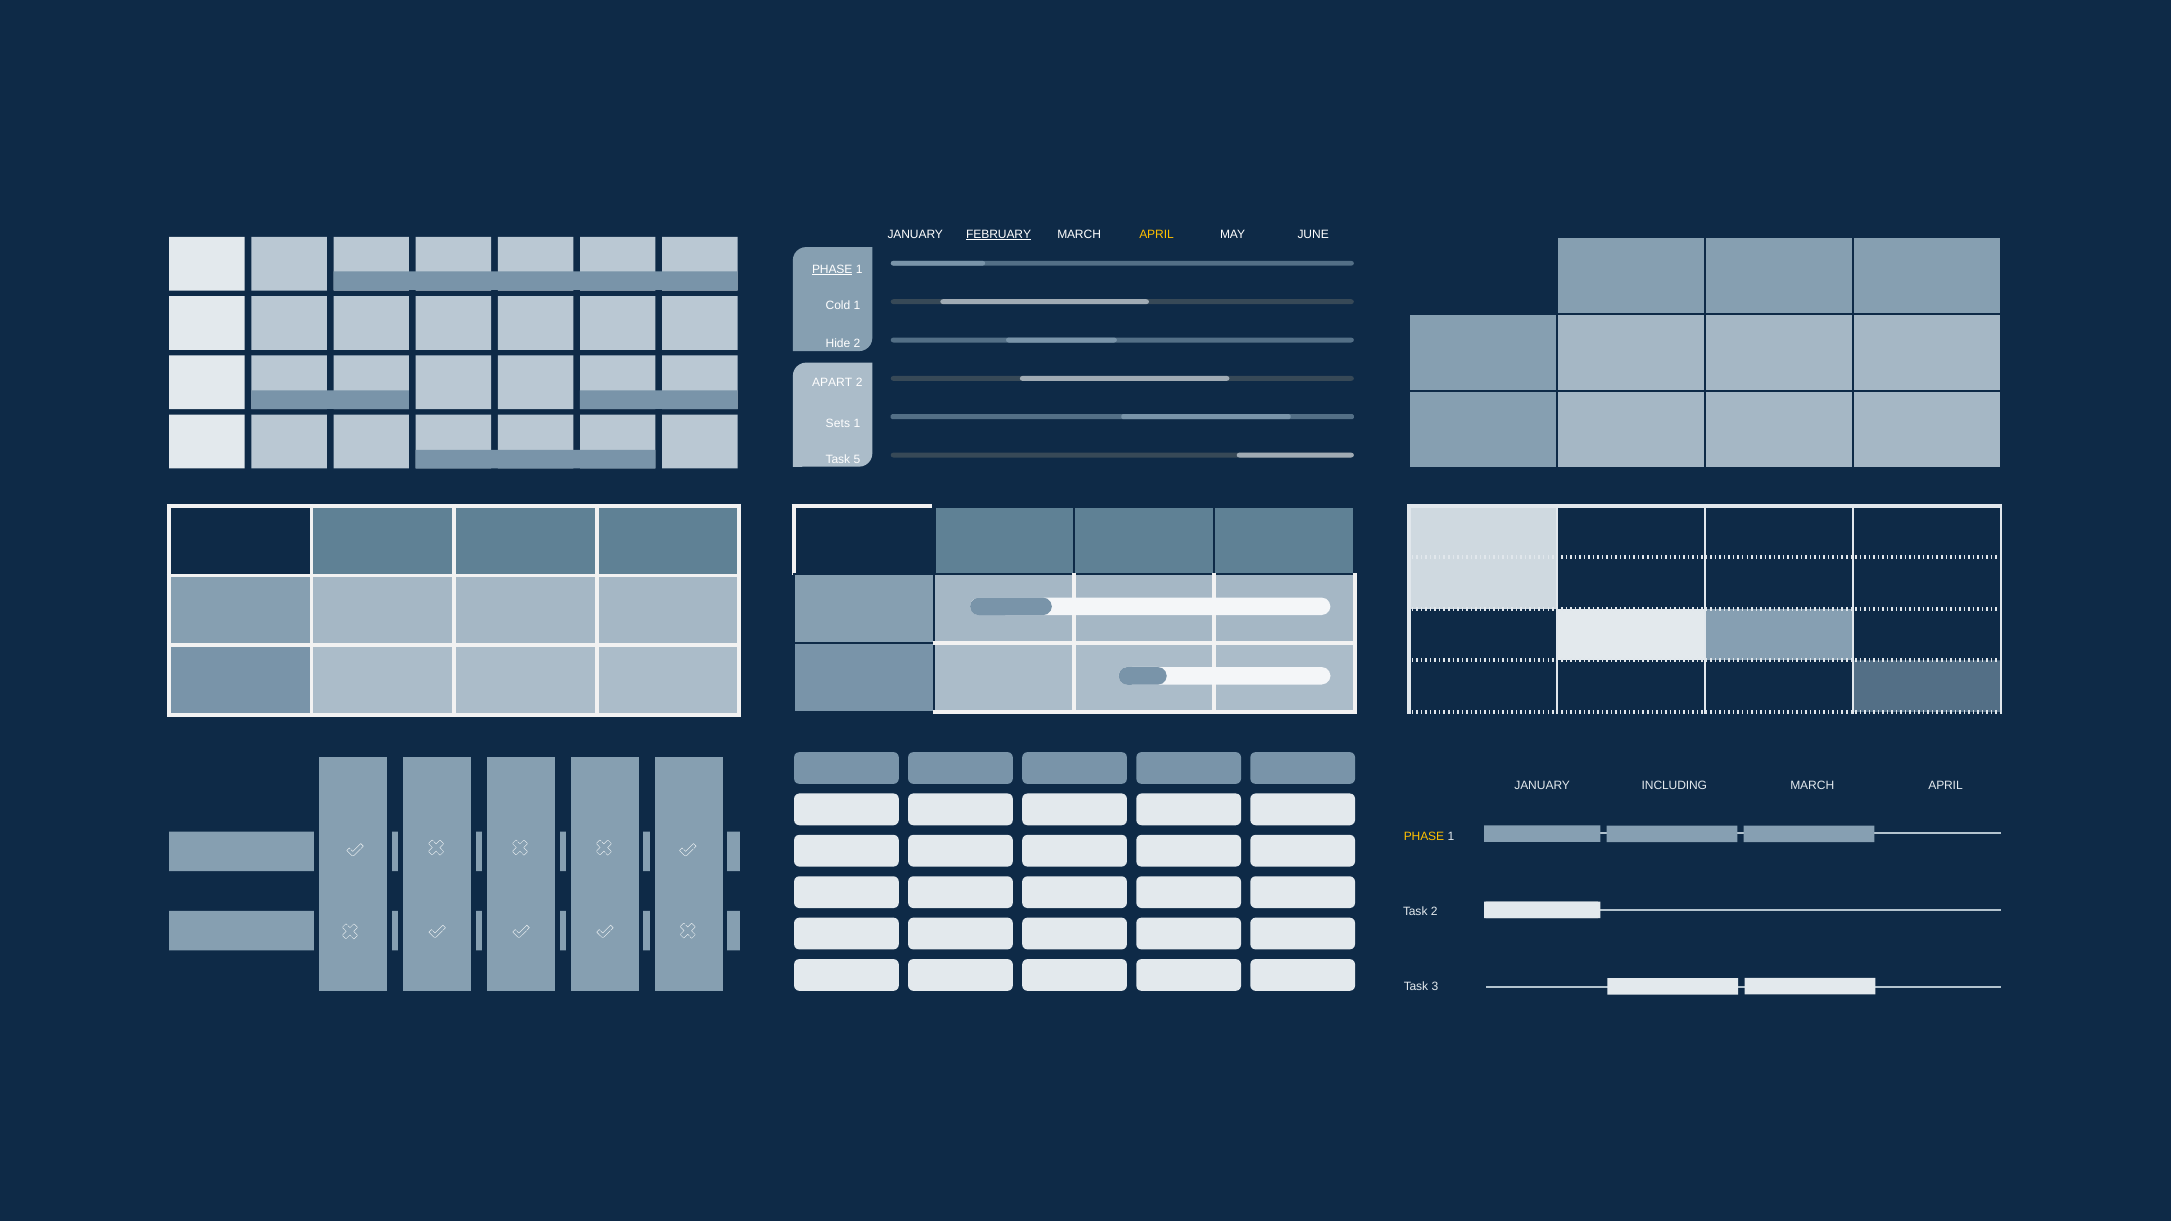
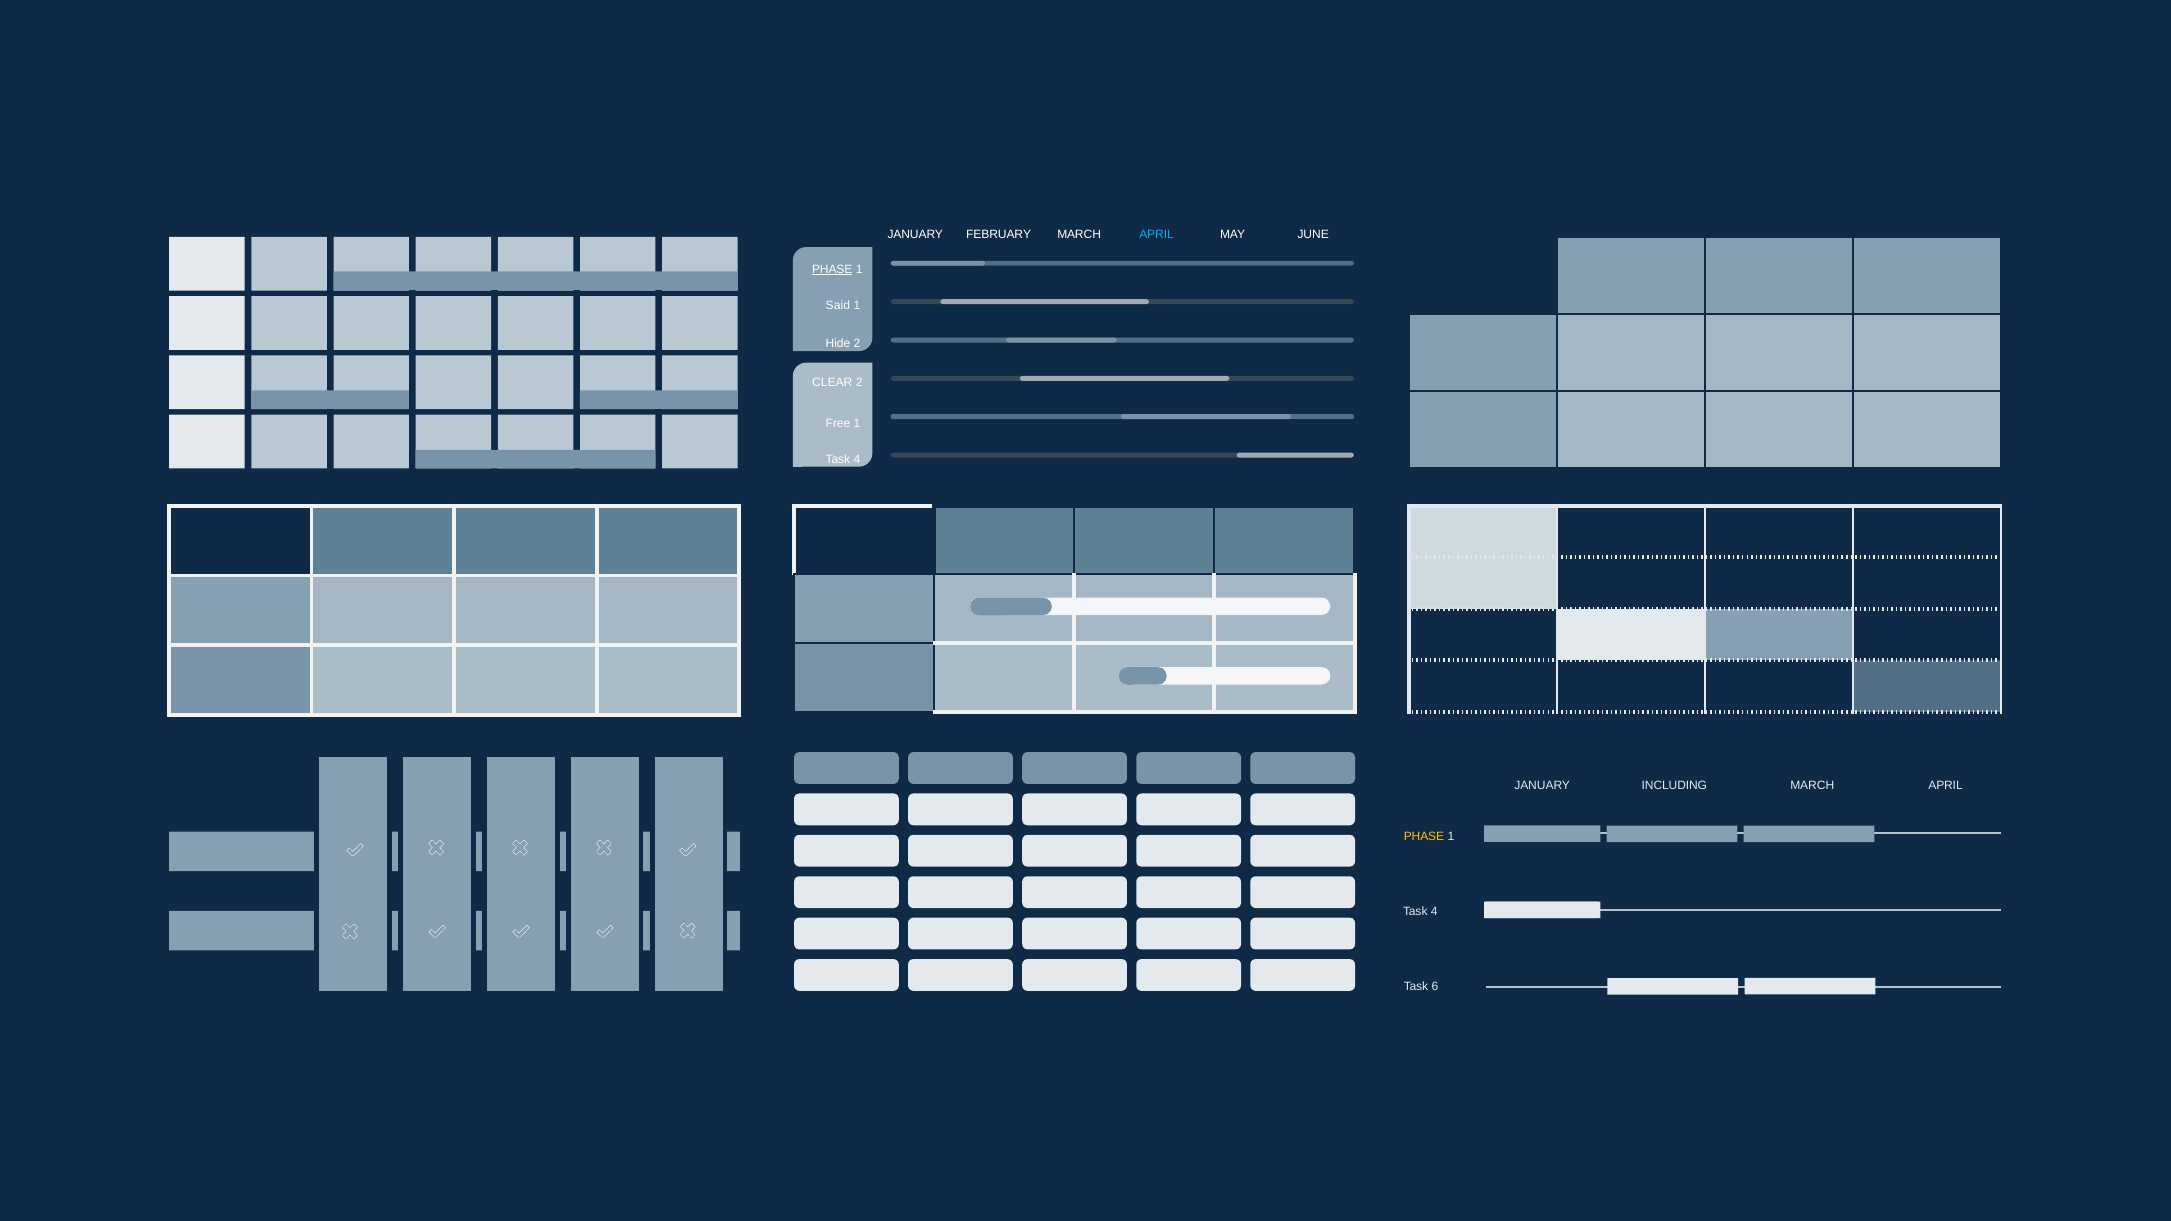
FEBRUARY underline: present -> none (999, 234)
APRIL colour: yellow -> light blue (1157, 234)
Cold: Cold -> Said (838, 306)
APART: APART -> CLEAR (832, 383)
Sets: Sets -> Free (838, 424)
5: 5 -> 4 (857, 460)
2: 2 -> 4 (1434, 912)
3: 3 -> 6 (1435, 987)
